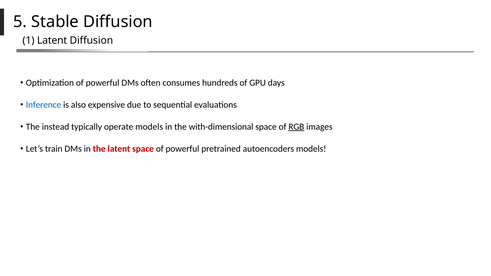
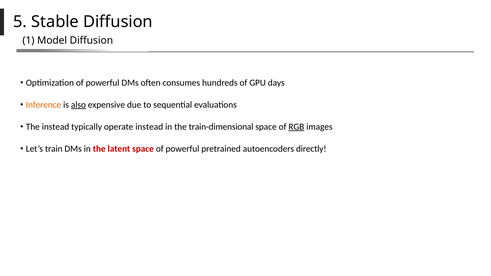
1 Latent: Latent -> Model (52, 41)
Inference colour: blue -> orange (44, 105)
also underline: none -> present (78, 105)
operate models: models -> instead (149, 127)
with-dimensional: with-dimensional -> train-dimensional (221, 127)
autoencoders models: models -> directly (311, 149)
